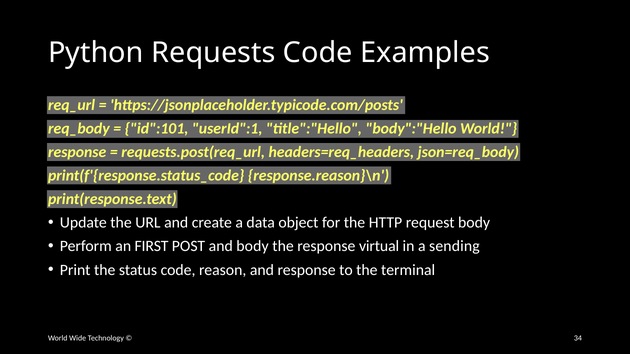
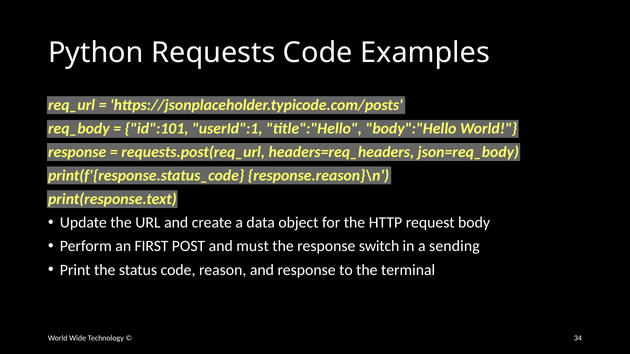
and body: body -> must (253, 247)
virtual: virtual -> switch (379, 247)
